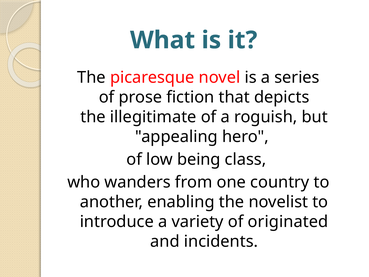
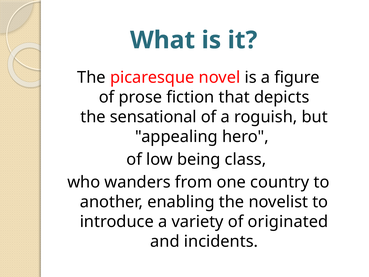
series: series -> figure (297, 77)
illegitimate: illegitimate -> sensational (153, 117)
